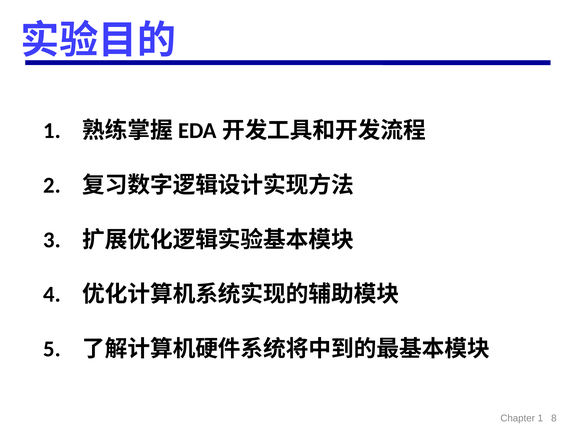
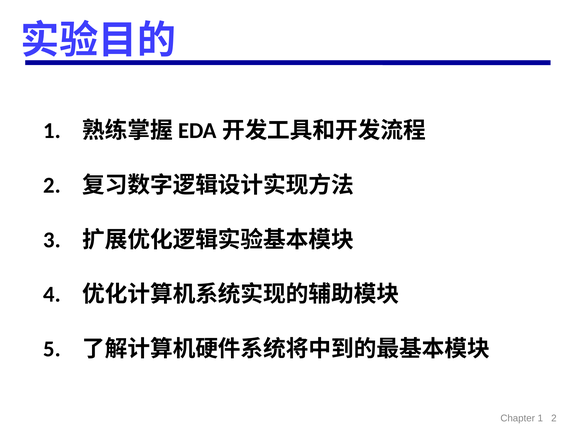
1 8: 8 -> 2 (554, 418)
